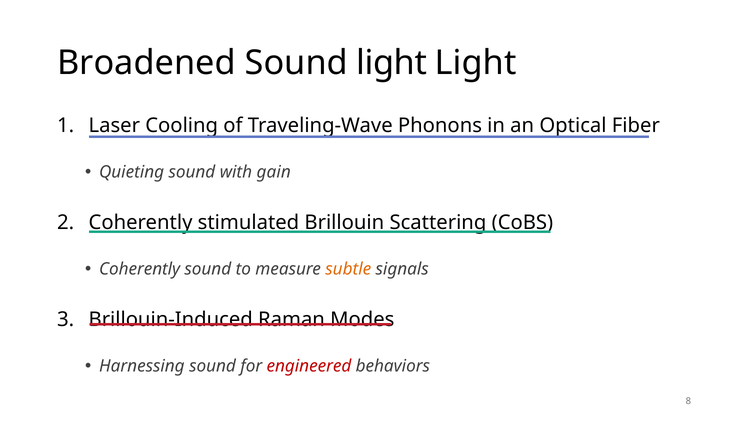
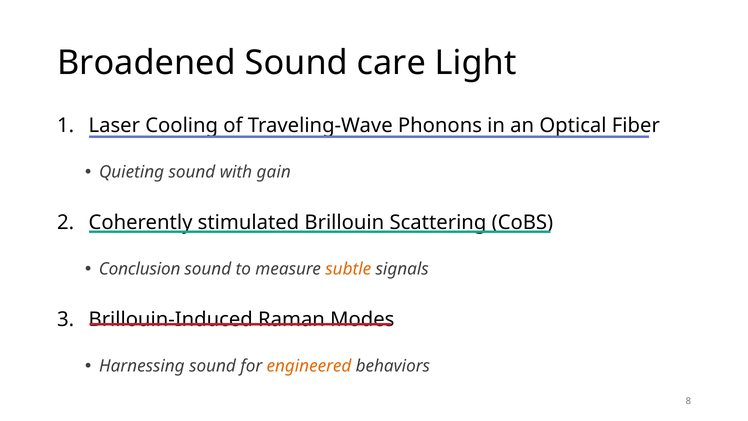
Sound light: light -> care (391, 63)
Coherently: Coherently -> Conclusion (140, 269)
engineered colour: red -> orange (309, 366)
